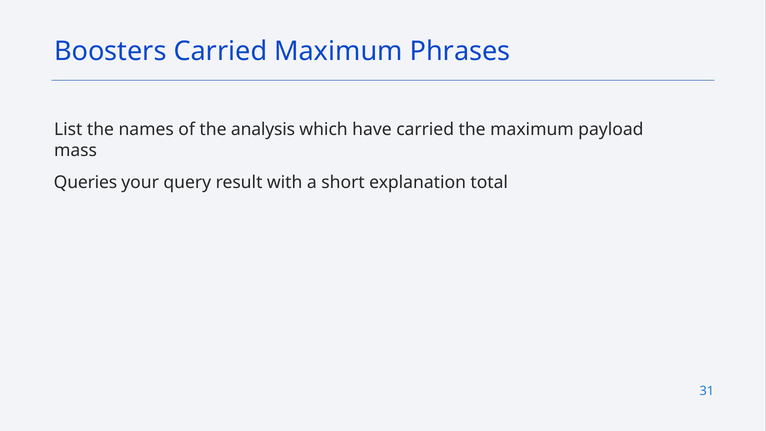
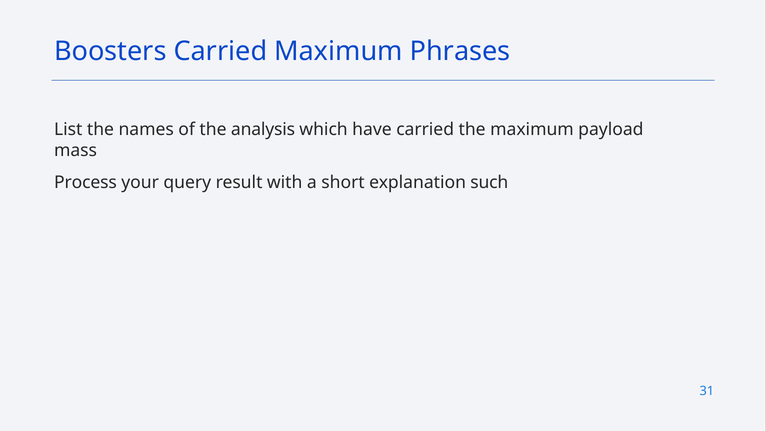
Queries: Queries -> Process (85, 183)
total: total -> such (489, 183)
